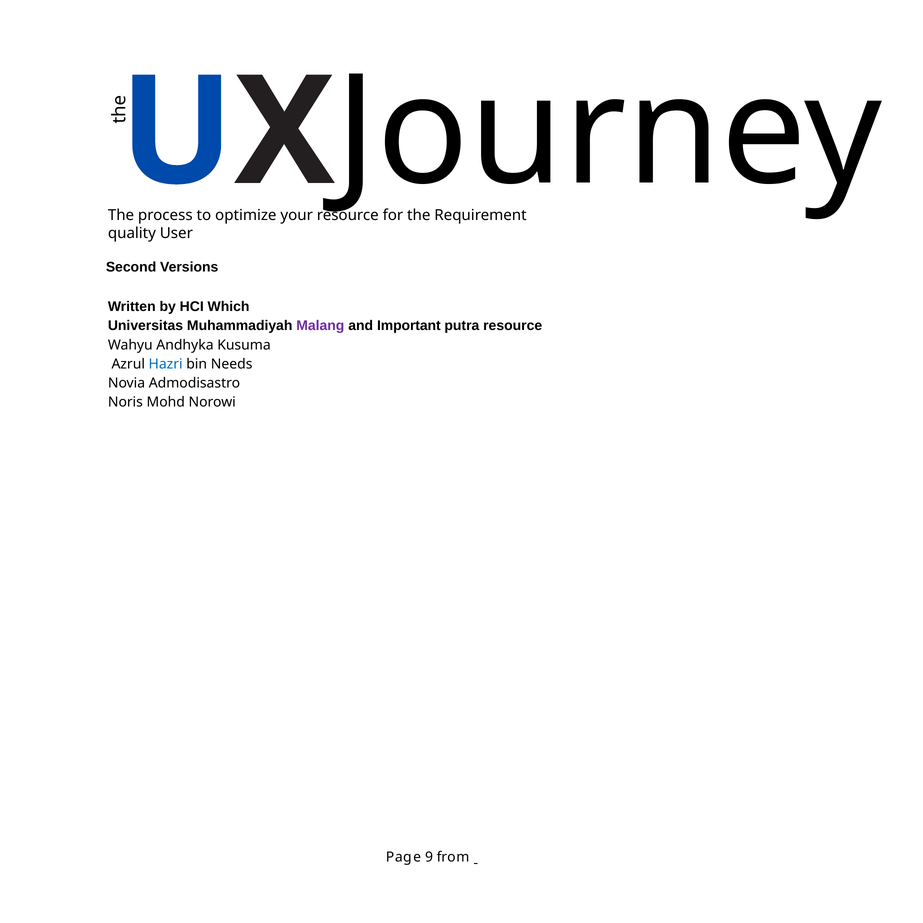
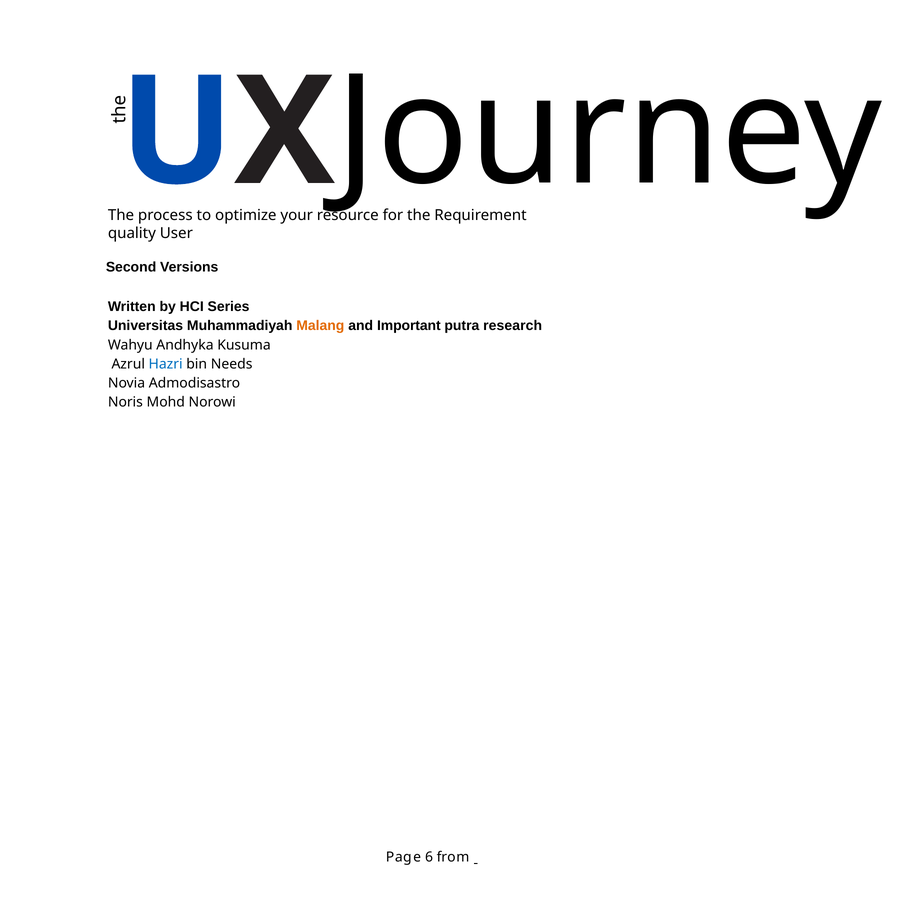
Which: Which -> Series (229, 307)
Malang colour: purple -> orange (320, 326)
putra resource: resource -> research (513, 326)
9: 9 -> 6 (429, 857)
